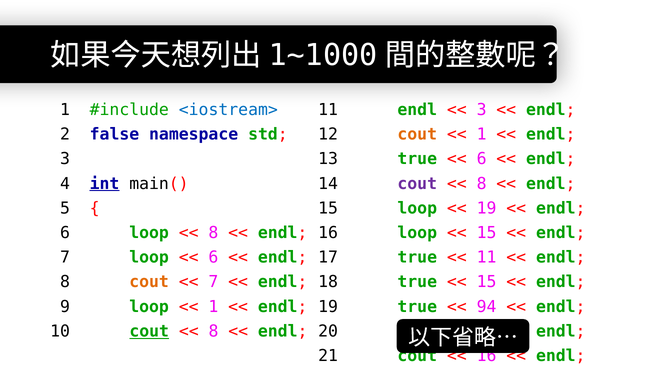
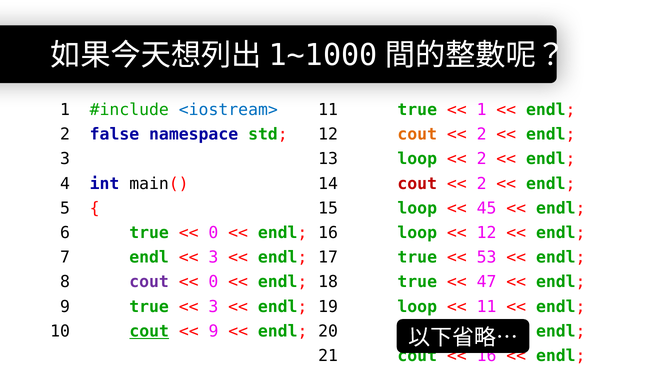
11 endl: endl -> true (417, 110)
3: 3 -> 1 (482, 110)
1: 1 -> 2 (482, 134)
13 true: true -> loop (417, 159)
6: 6 -> 2 (482, 159)
int underline: present -> none (105, 184)
cout colour: purple -> red (417, 184)
8: 8 -> 2 (482, 184)
19: 19 -> 45 (487, 208)
6 loop: loop -> true (149, 233)
8: 8 -> 0 (213, 233)
15: 15 -> 12 (487, 233)
7 loop: loop -> endl (149, 257)
6: 6 -> 3 (213, 257)
11: 11 -> 53 (487, 257)
cout colour: orange -> purple (149, 282)
7: 7 -> 0 (213, 282)
15: 15 -> 47 (487, 282)
9 loop: loop -> true (149, 307)
1: 1 -> 3 (213, 307)
19 true: true -> loop (417, 307)
94: 94 -> 11 (487, 307)
8: 8 -> 9 (214, 331)
